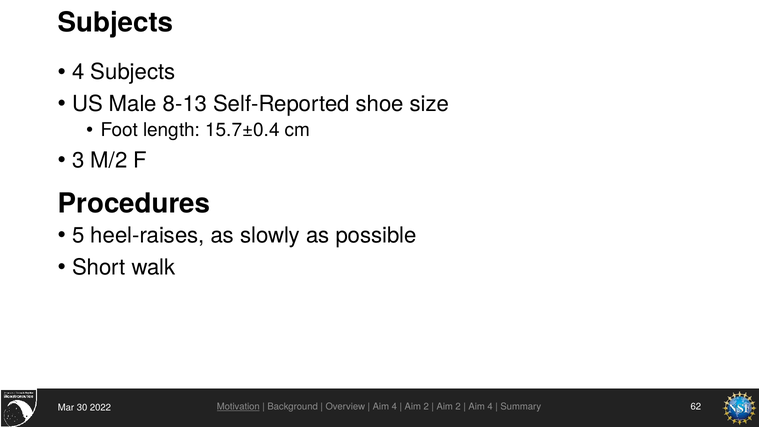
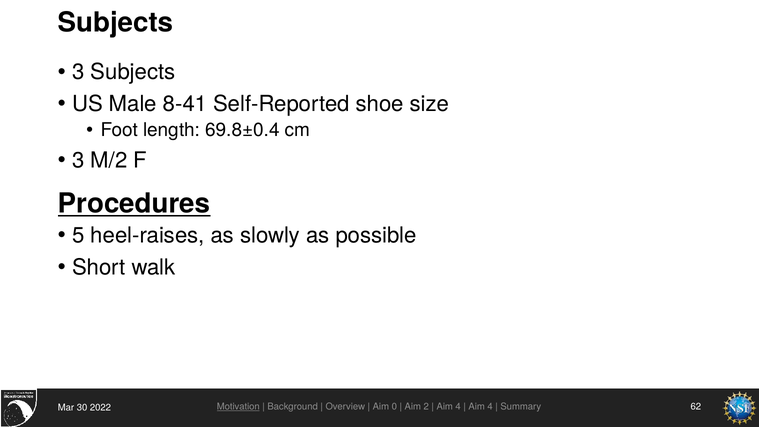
4: 4 -> 3 (78, 72)
8-13: 8-13 -> 8-41 (185, 104)
15.7±0.4: 15.7±0.4 -> 69.8±0.4 (242, 130)
Procedures underline: none -> present (134, 204)
4: 4 -> 0 (394, 407)
2: 2 -> 4 (458, 407)
